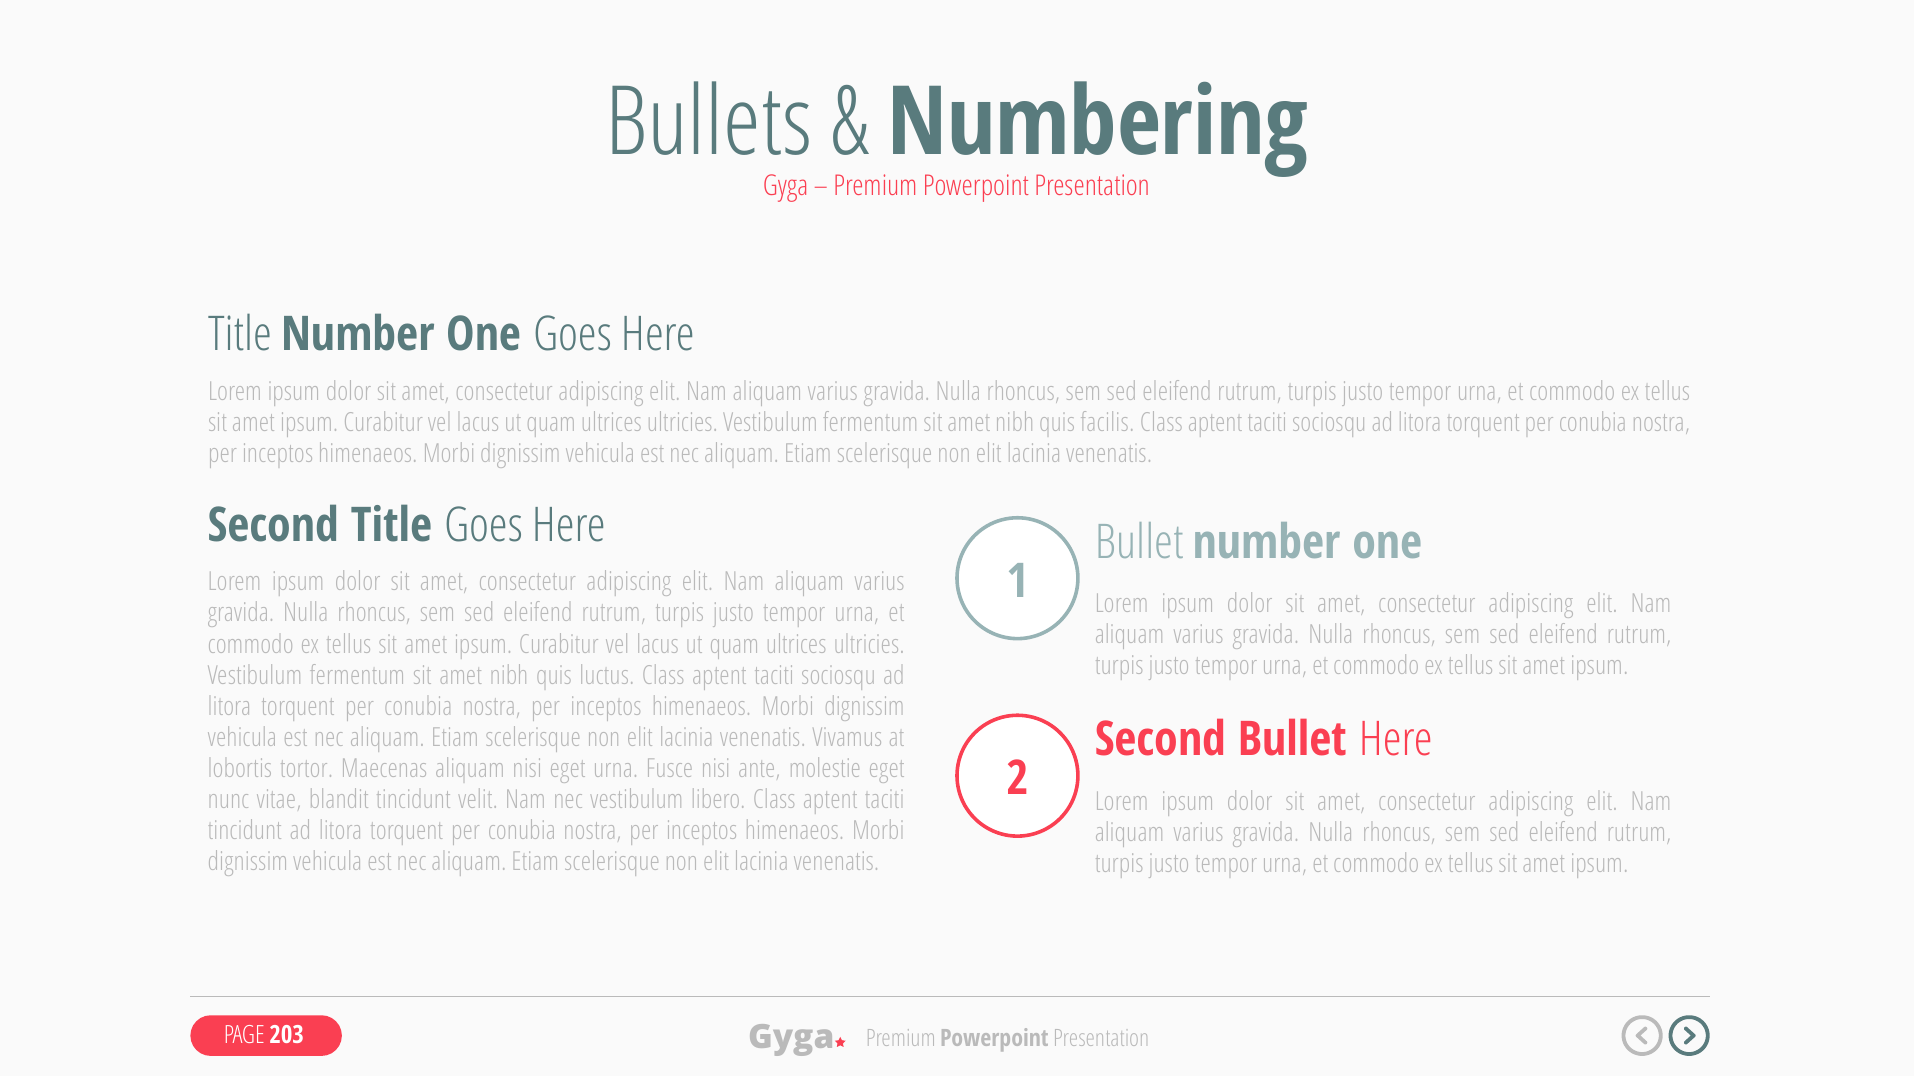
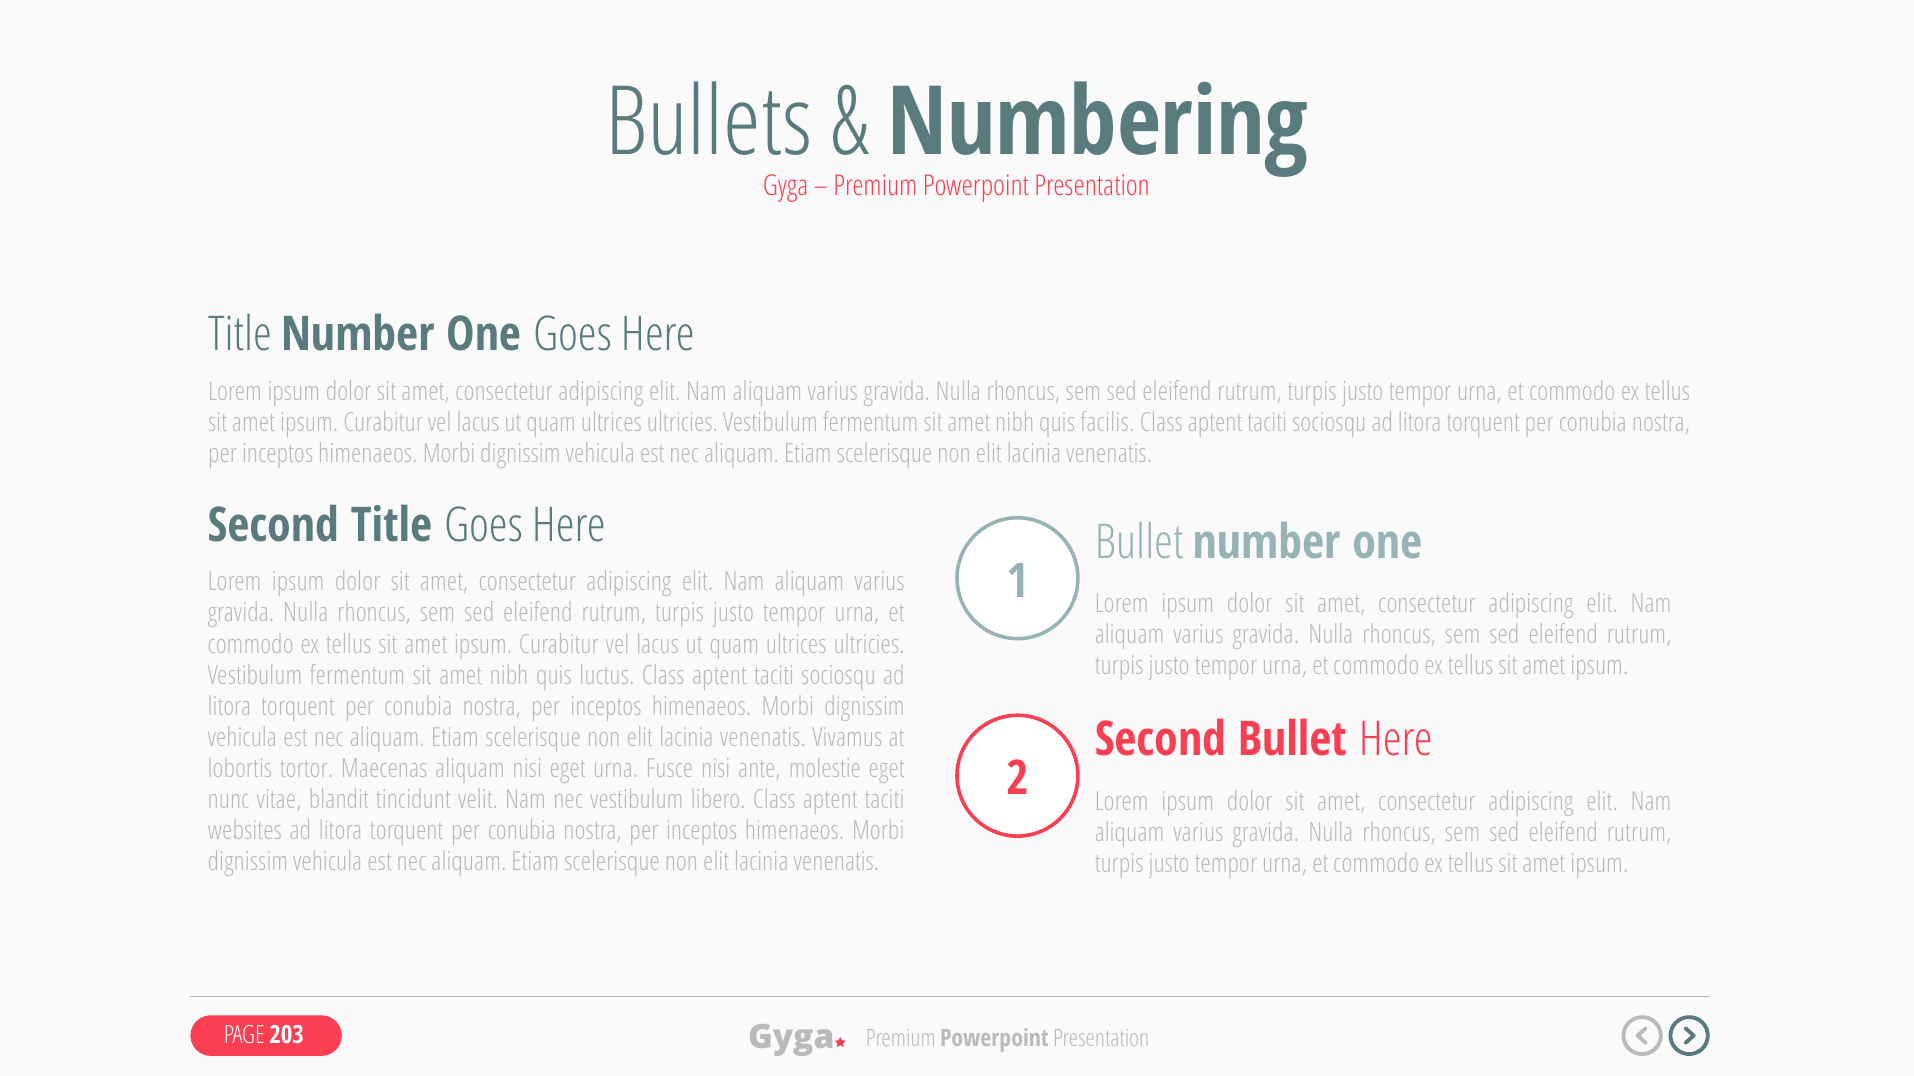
tincidunt: tincidunt -> websites (245, 831)
